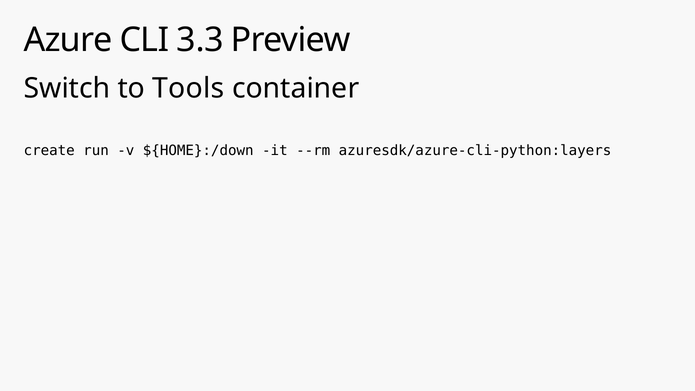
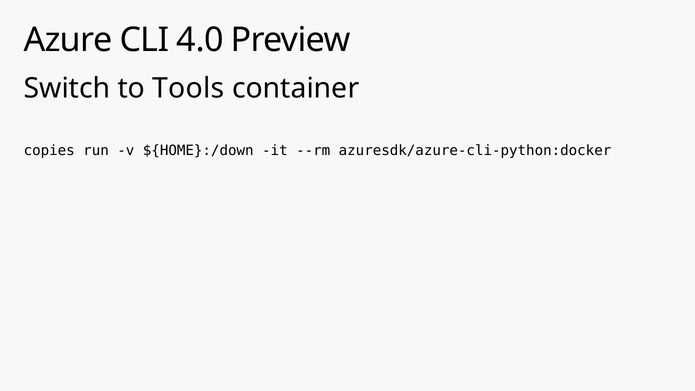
3.3: 3.3 -> 4.0 (200, 40)
create: create -> copies (49, 150)
azuresdk/azure-cli-python:layers: azuresdk/azure-cli-python:layers -> azuresdk/azure-cli-python:docker (475, 150)
